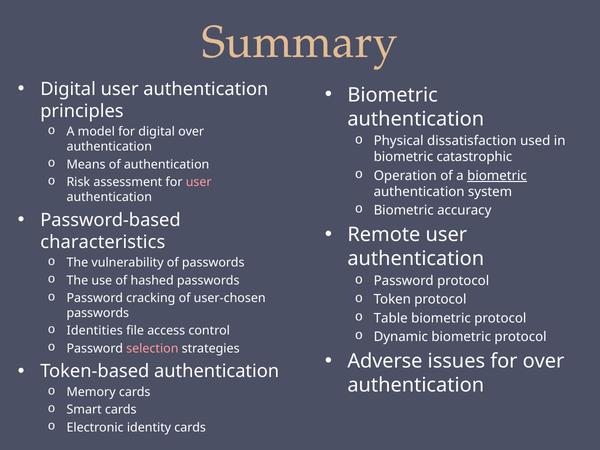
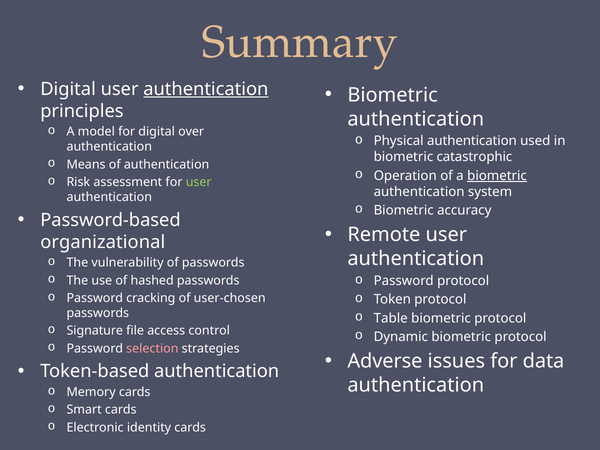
authentication underline: none -> present (206, 89)
Physical dissatisfaction: dissatisfaction -> authentication (472, 141)
user colour: pink -> light green (199, 182)
characteristics: characteristics -> organizational (103, 242)
Identities: Identities -> Signature (95, 331)
for over: over -> data (544, 361)
